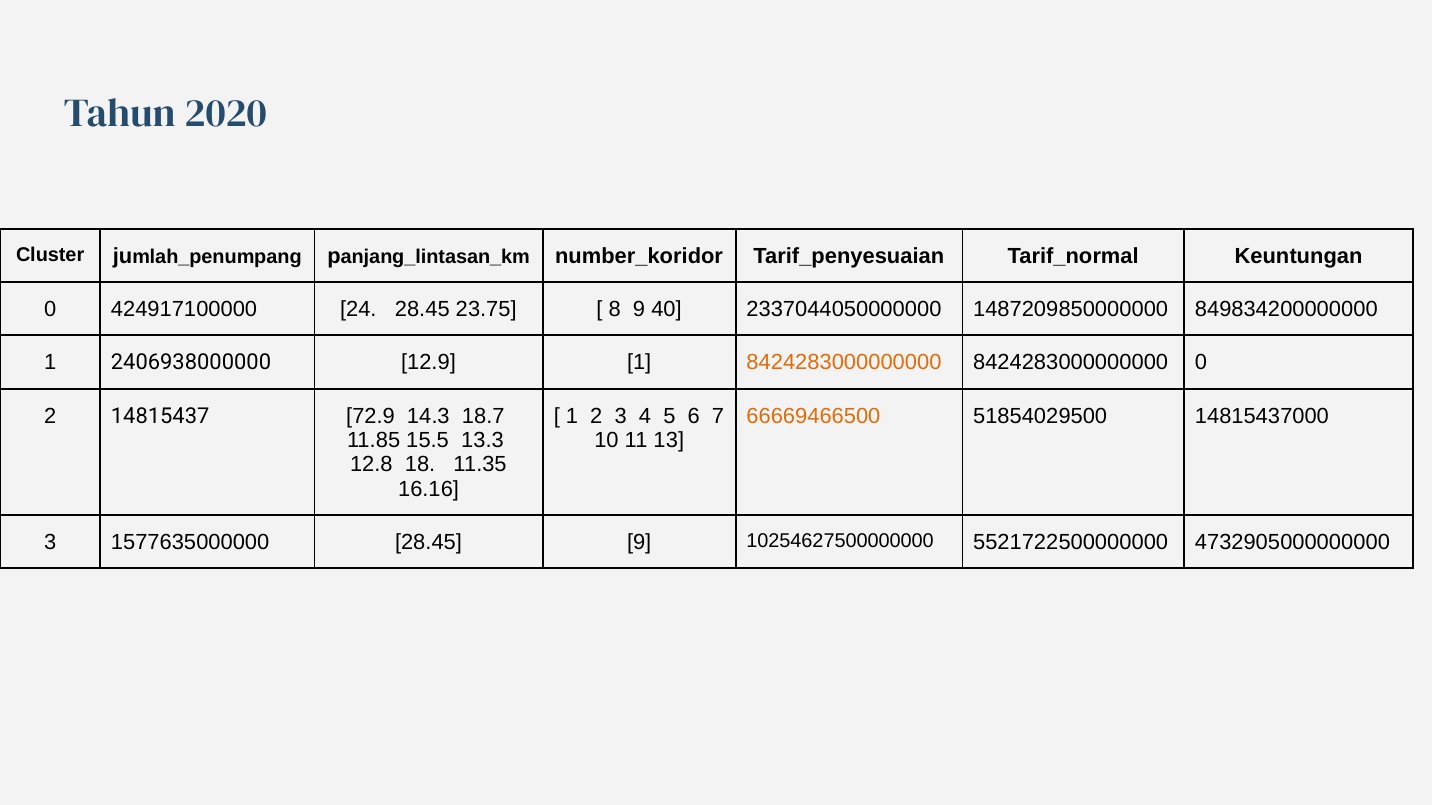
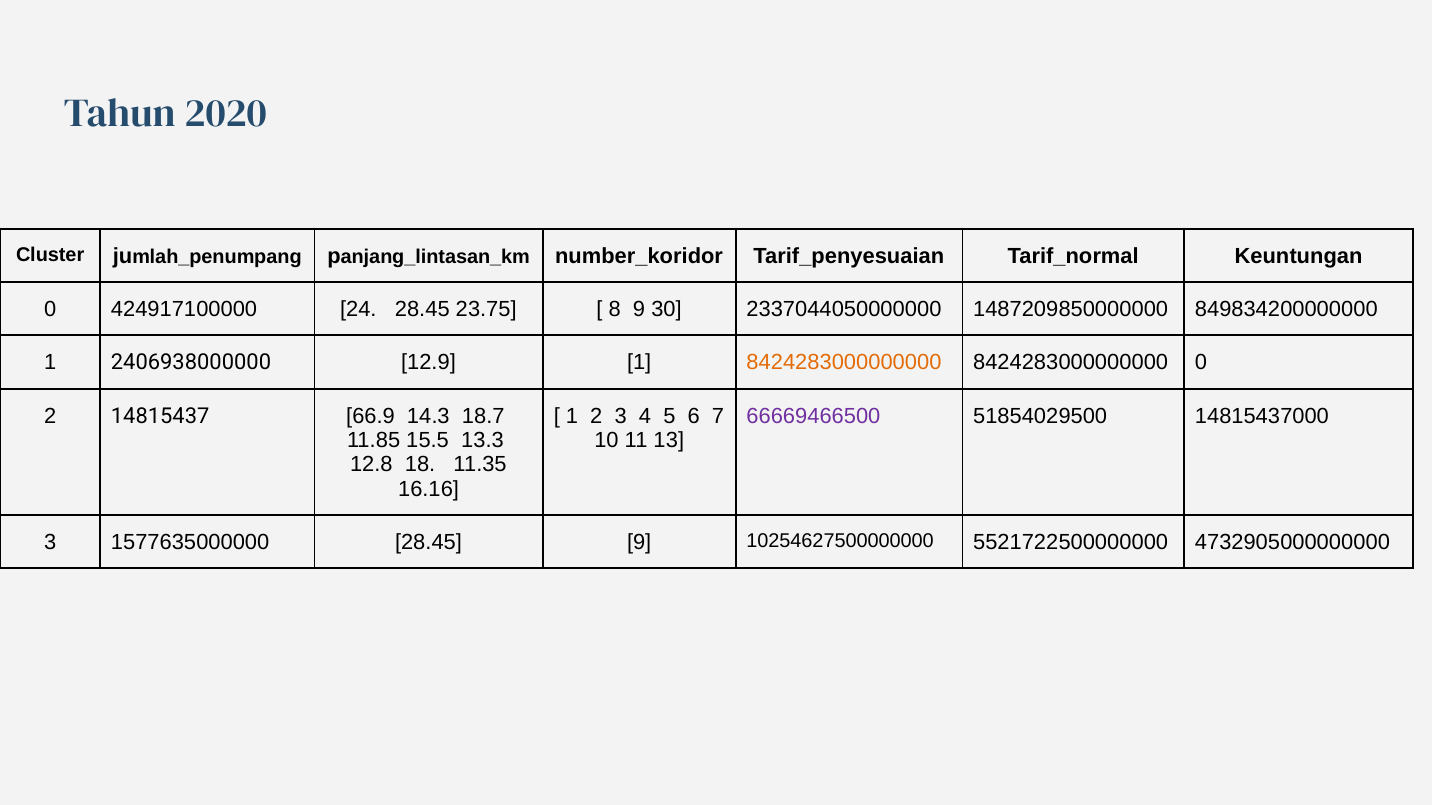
40: 40 -> 30 (666, 309)
72.9: 72.9 -> 66.9 (371, 416)
66669466500 colour: orange -> purple (813, 416)
